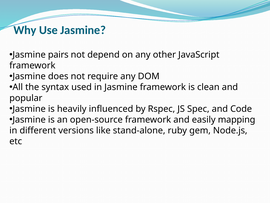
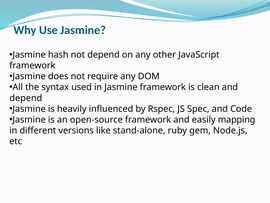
pairs: pairs -> hash (58, 55)
popular: popular -> depend (26, 98)
